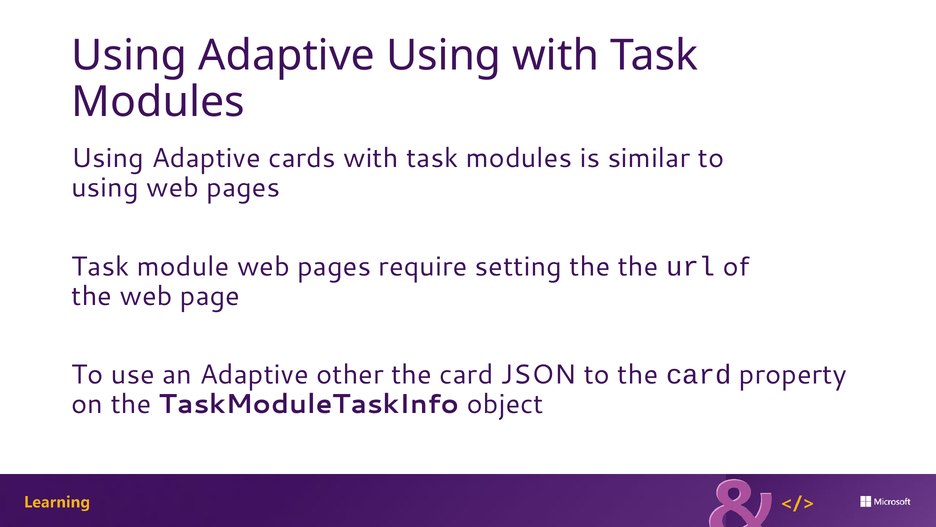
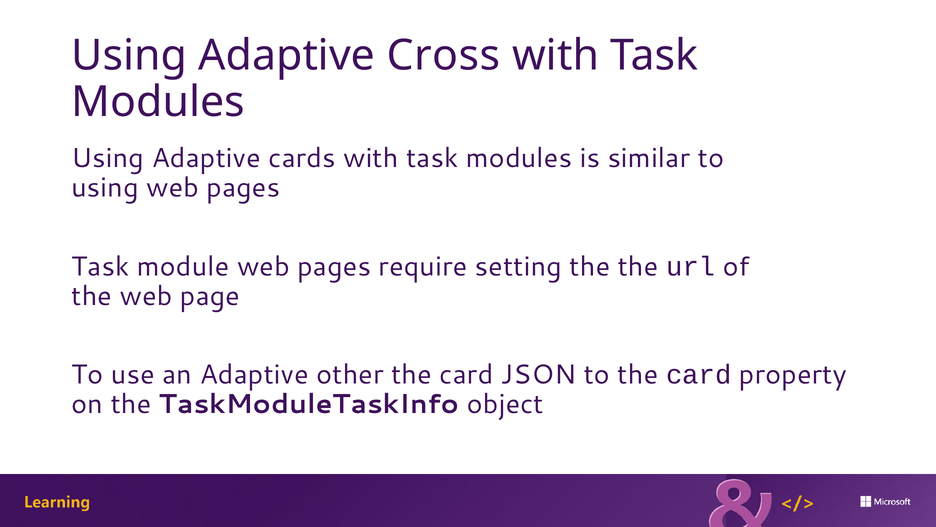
Adaptive Using: Using -> Cross (443, 55)
